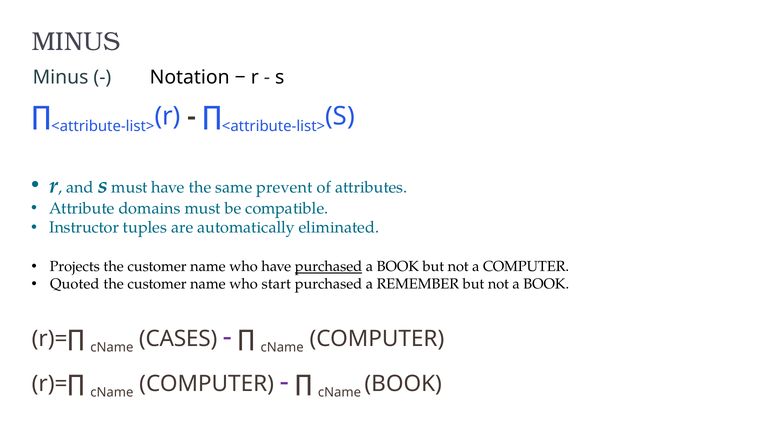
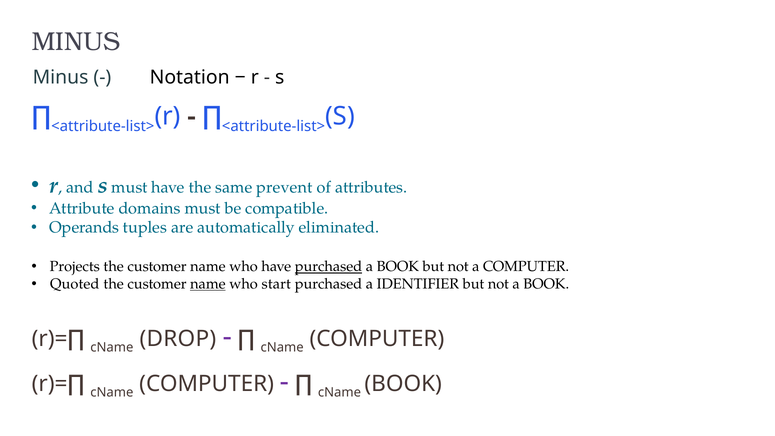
Instructor: Instructor -> Operands (84, 228)
name underline: none -> present (208, 284)
REMEMBER: REMEMBER -> IDENTIFIER (418, 284)
CASES: CASES -> DROP (178, 339)
